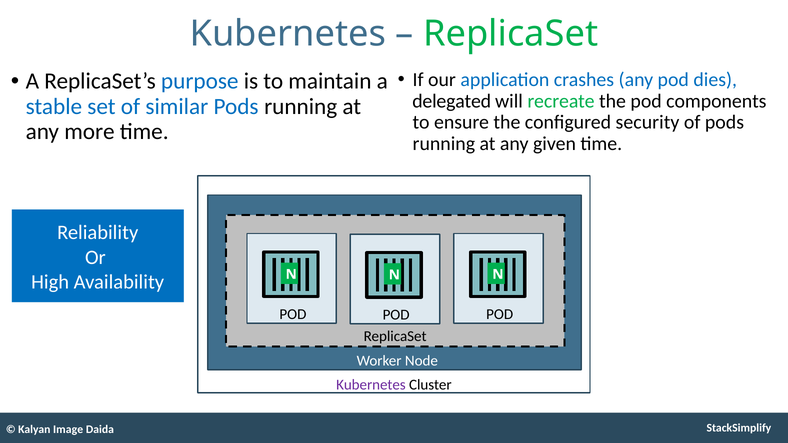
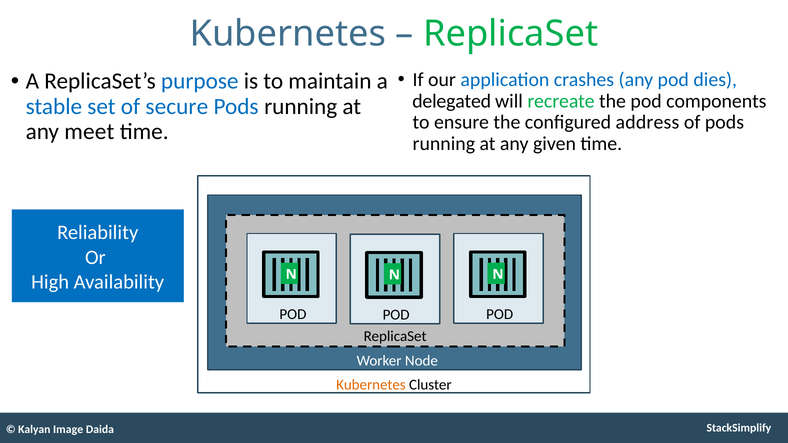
similar: similar -> secure (177, 106)
security: security -> address (647, 122)
more: more -> meet (89, 132)
Kubernetes colour: purple -> orange (371, 385)
